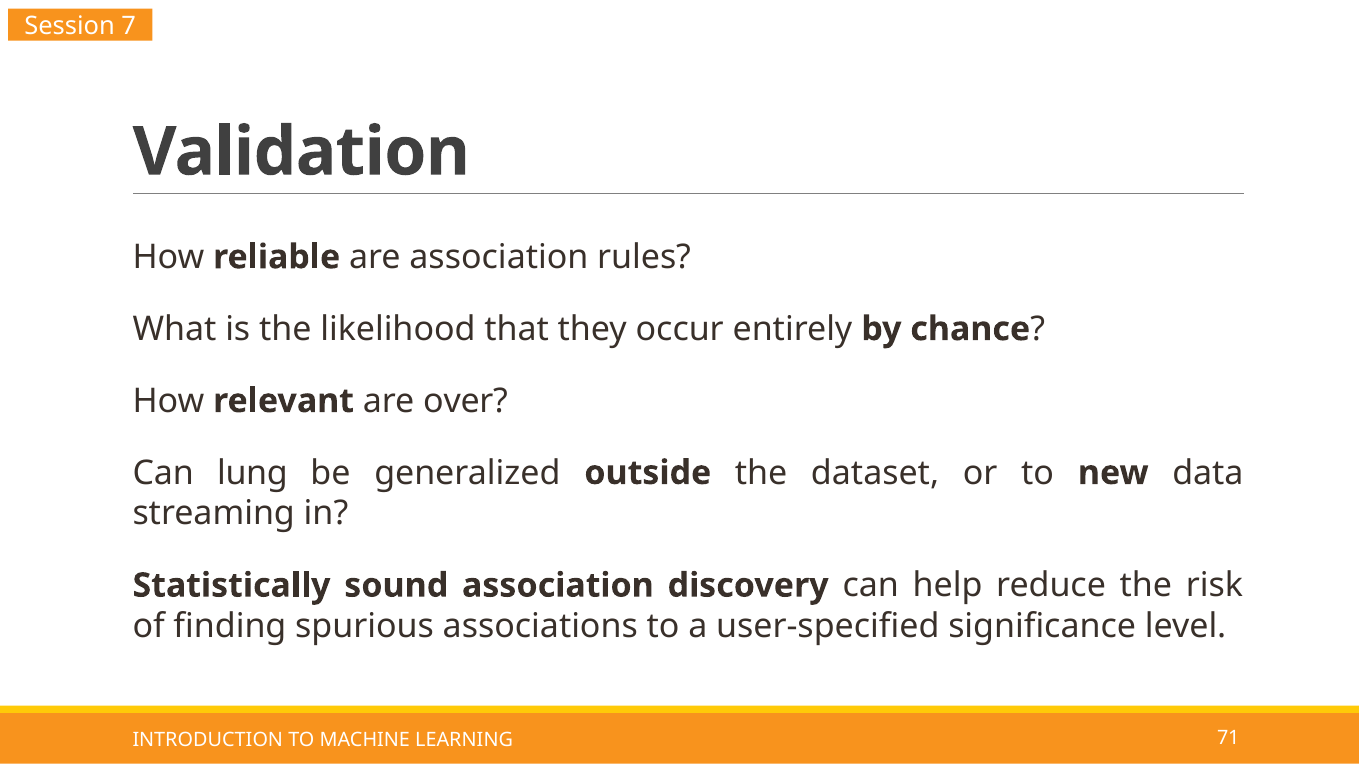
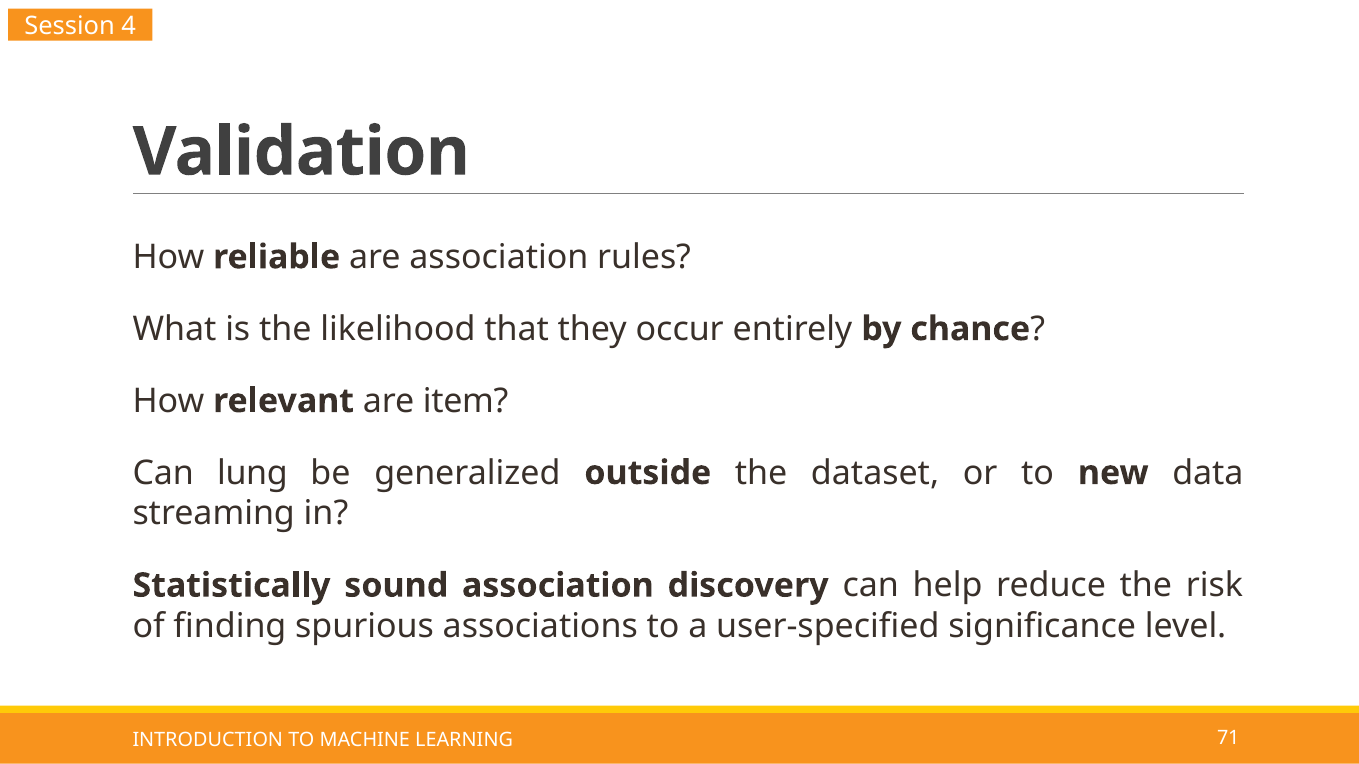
7: 7 -> 4 (129, 26)
over: over -> item (466, 401)
